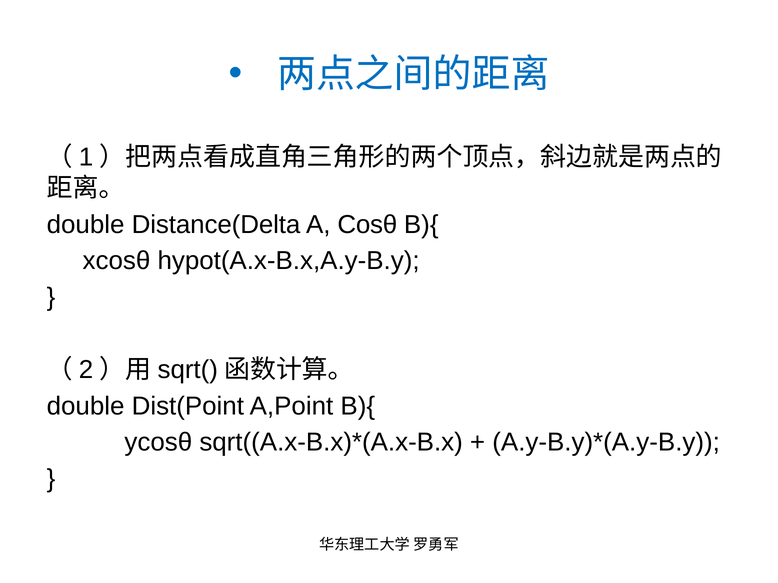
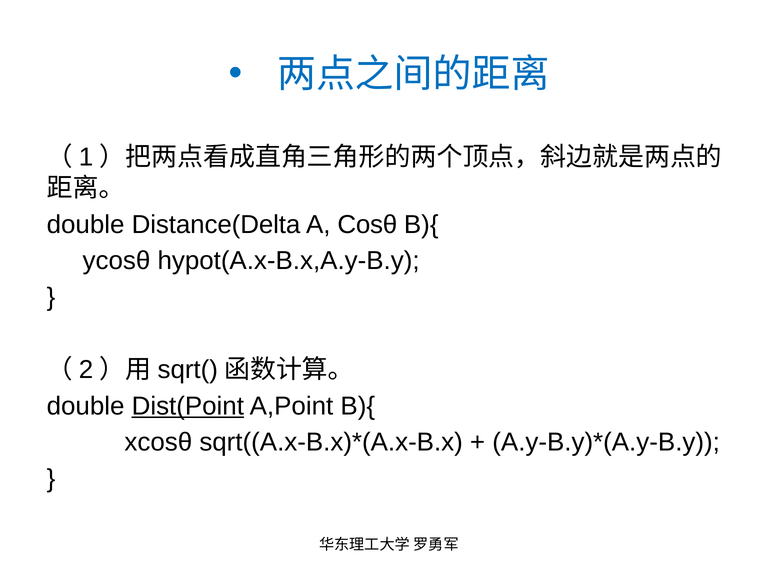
xcosθ: xcosθ -> ycosθ (116, 261)
Dist(Point underline: none -> present (188, 406)
ycosθ: ycosθ -> xcosθ (158, 443)
